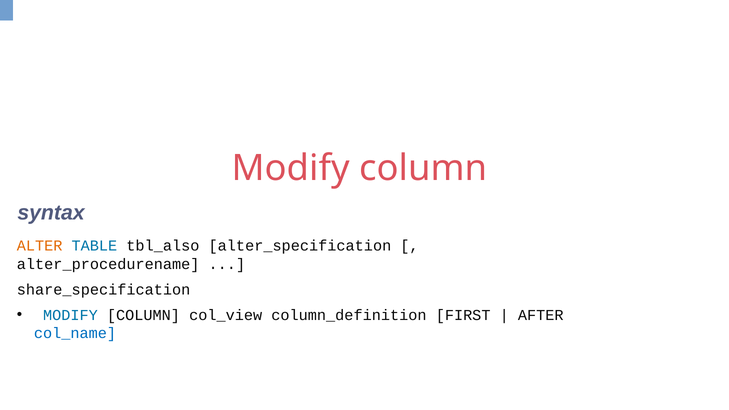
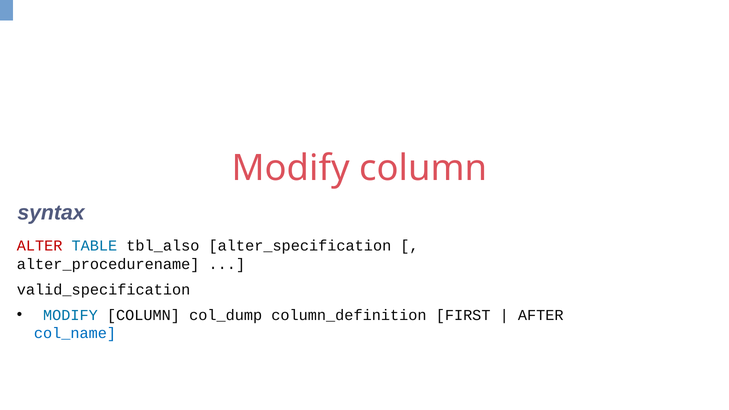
ALTER colour: orange -> red (40, 246)
share_specification: share_specification -> valid_specification (104, 290)
col_view: col_view -> col_dump (226, 315)
